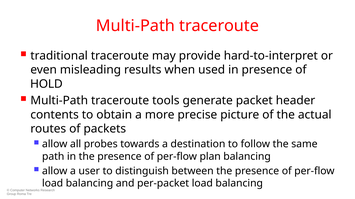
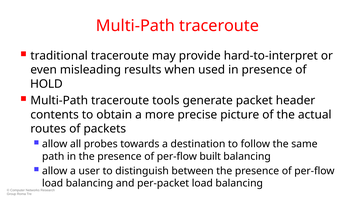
plan: plan -> built (210, 157)
